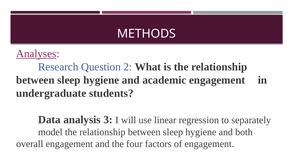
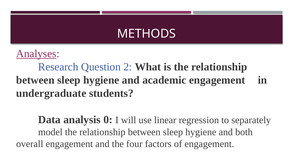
3: 3 -> 0 (108, 120)
